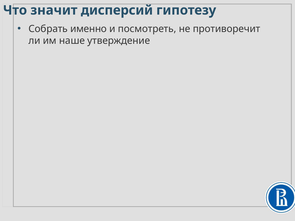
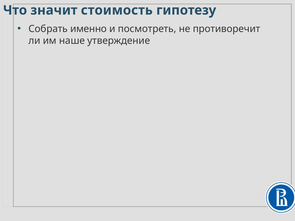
дисперсий: дисперсий -> стоимость (117, 10)
